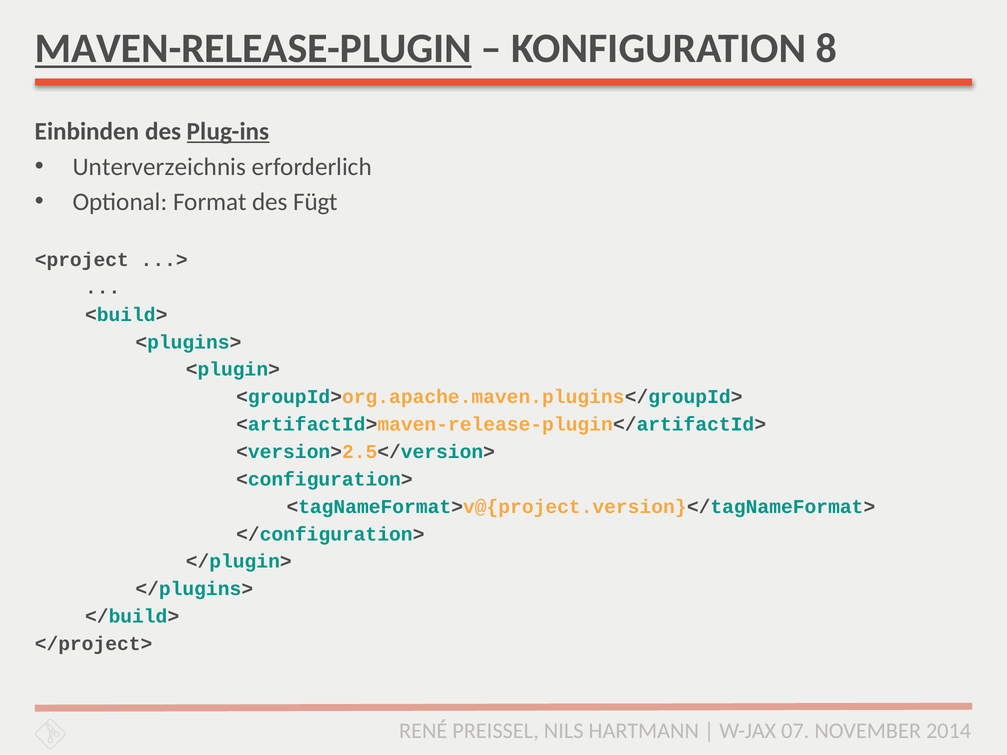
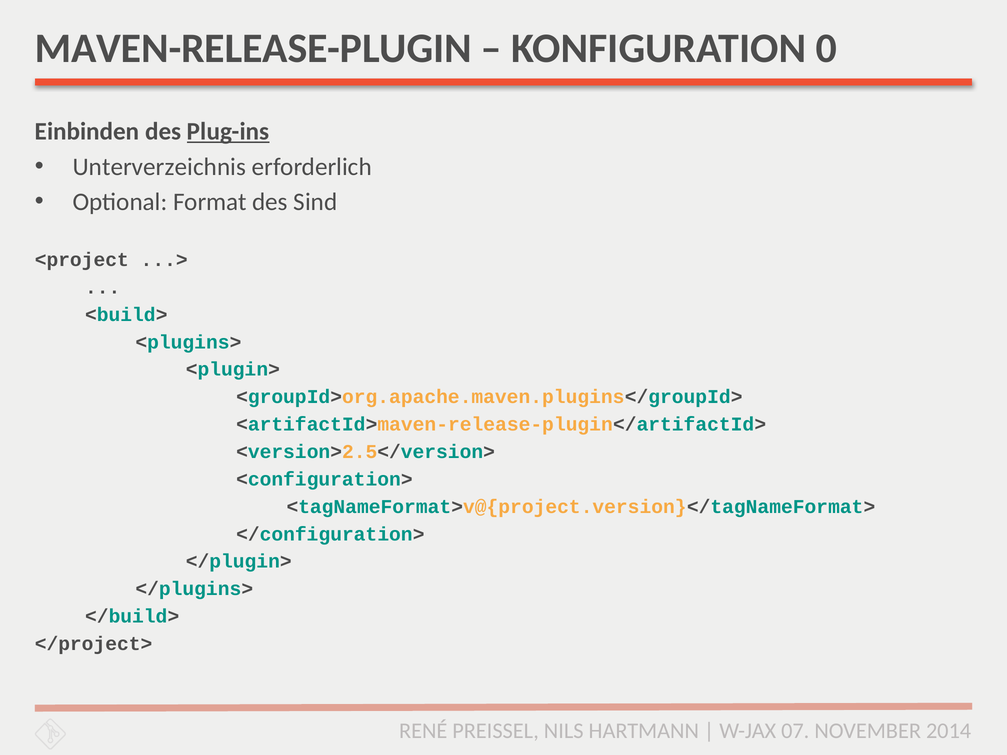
MAVEN-RELEASE-PLUGIN underline: present -> none (253, 49)
8: 8 -> 0 (826, 49)
Fügt: Fügt -> Sind (315, 202)
